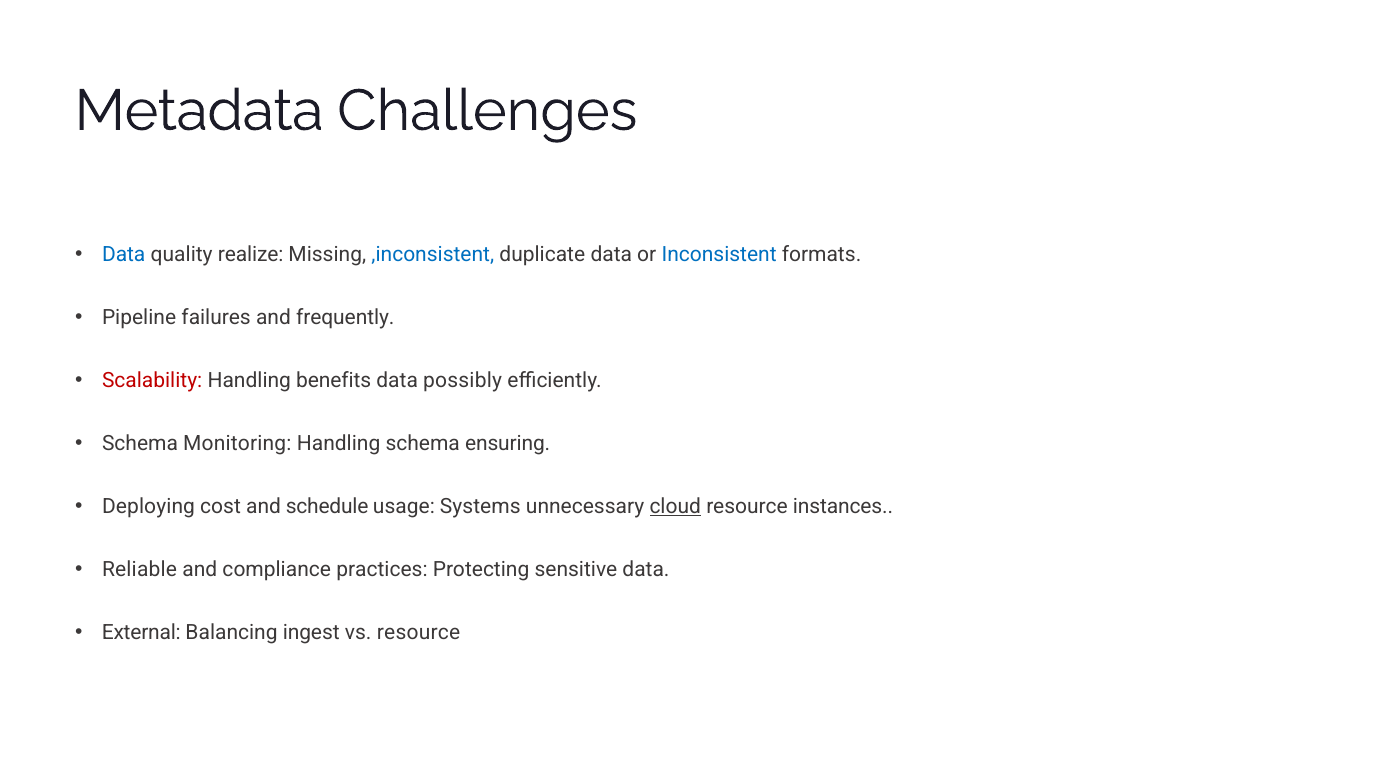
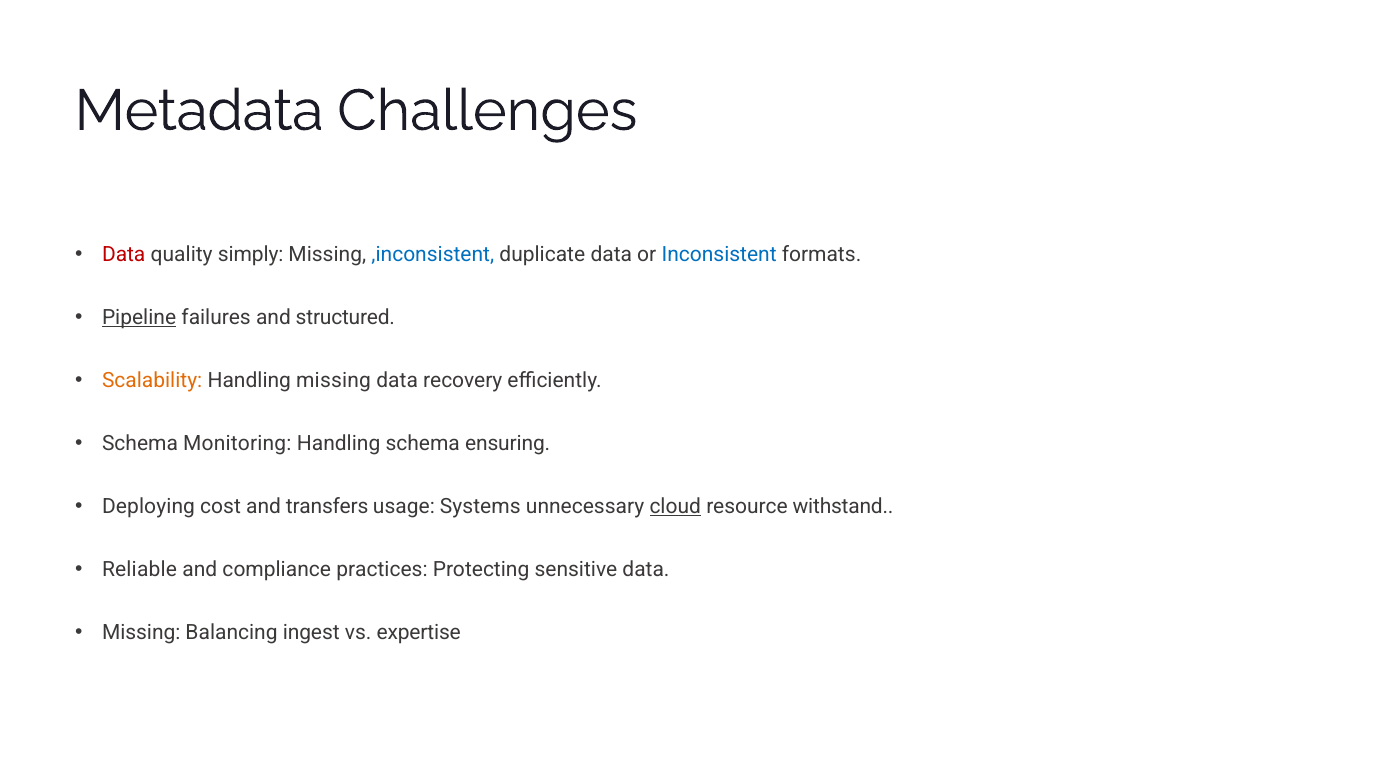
Data colour: blue -> red (124, 255)
realize: realize -> simply (251, 255)
Pipeline underline: none -> present (139, 317)
frequently: frequently -> structured (345, 317)
Scalability colour: red -> orange (152, 380)
Handling benefits: benefits -> missing (334, 380)
possibly: possibly -> recovery (463, 380)
schedule: schedule -> transfers (327, 506)
instances: instances -> withstand (843, 506)
External: External -> Missing (141, 632)
vs resource: resource -> expertise (419, 632)
